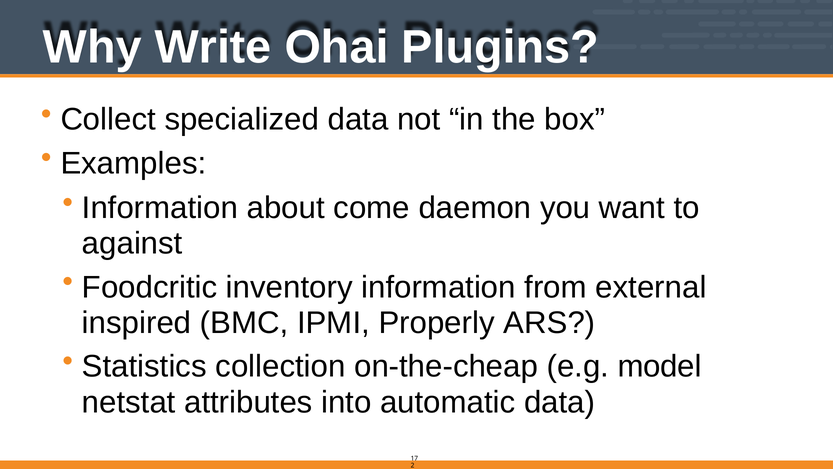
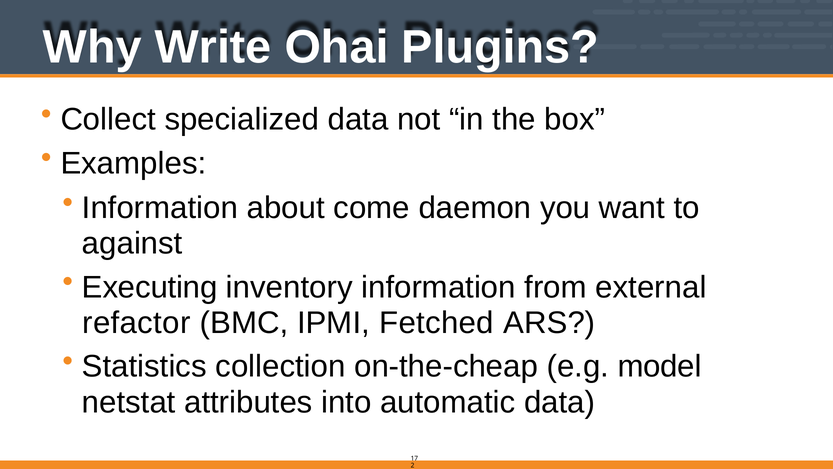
Foodcritic: Foodcritic -> Executing (150, 287)
inspired: inspired -> refactor (136, 323)
Properly: Properly -> Fetched (436, 323)
